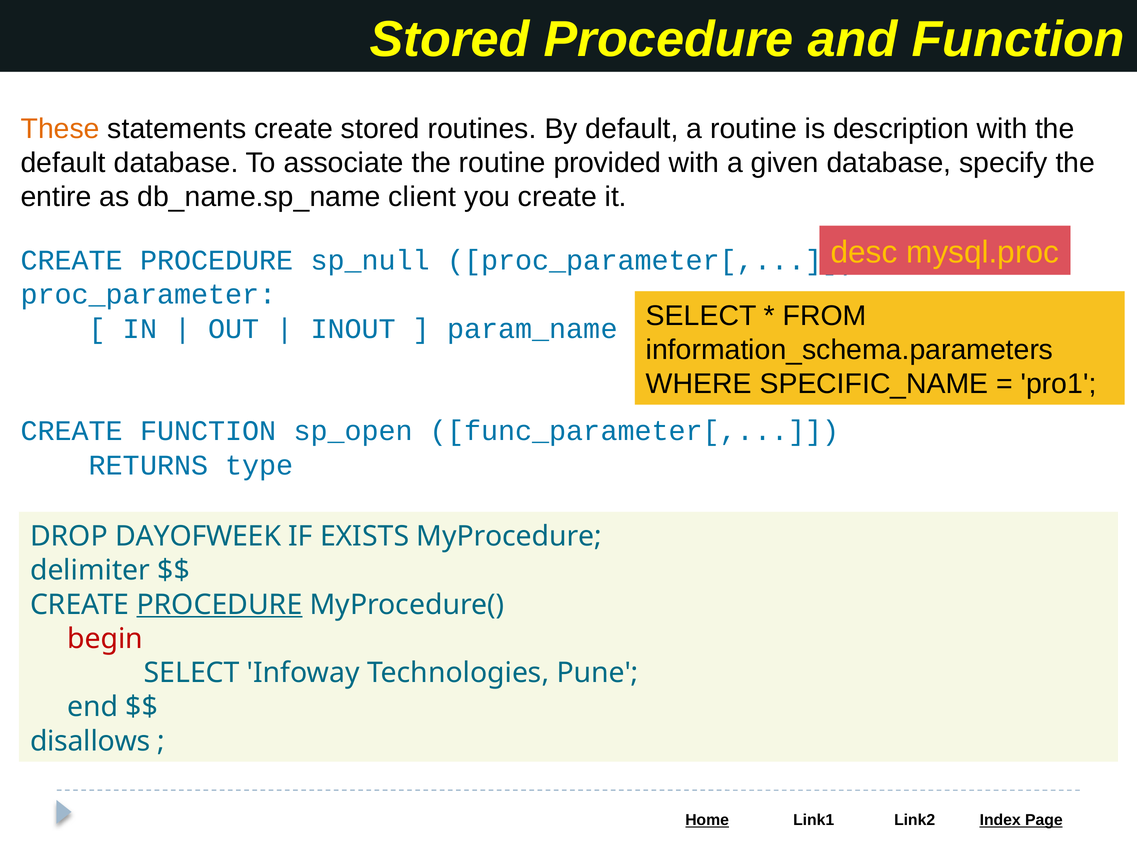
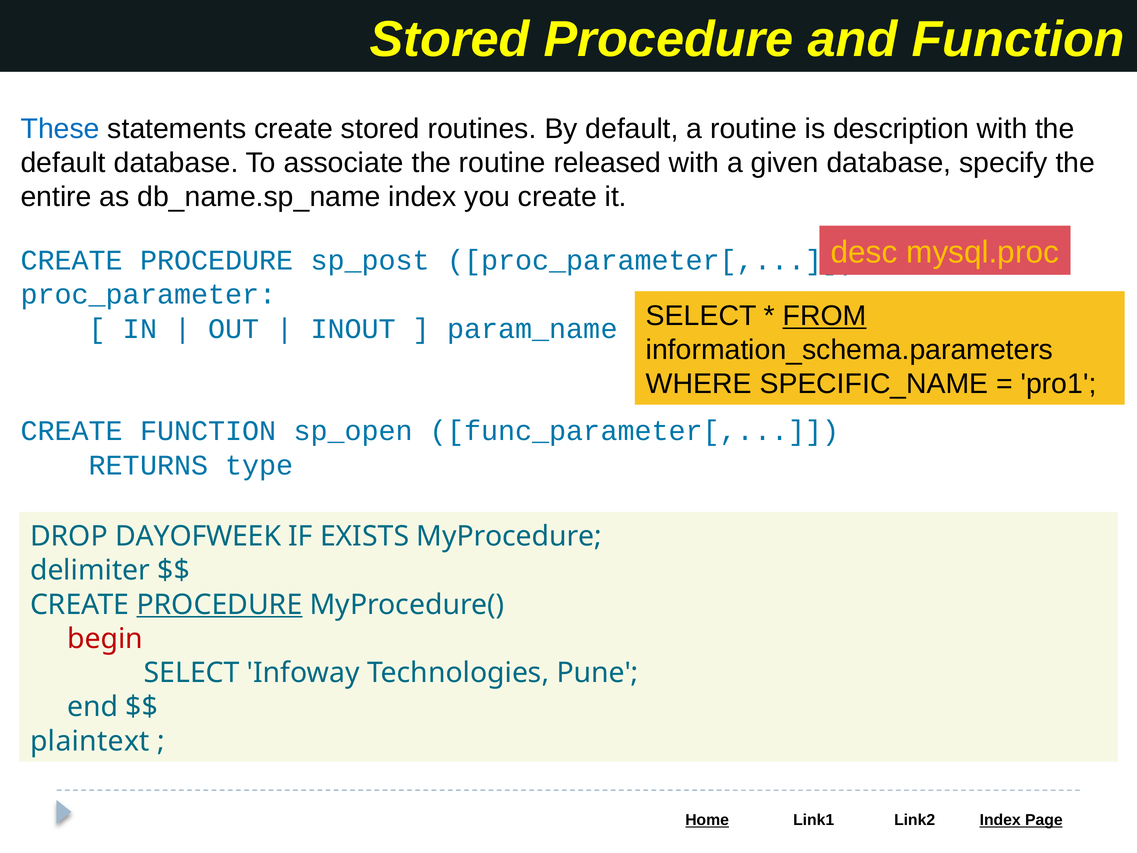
These colour: orange -> blue (60, 129)
provided: provided -> released (607, 163)
db_name.sp_name client: client -> index (422, 197)
sp_null: sp_null -> sp_post (370, 260)
FROM underline: none -> present (825, 316)
disallows: disallows -> plaintext (90, 741)
